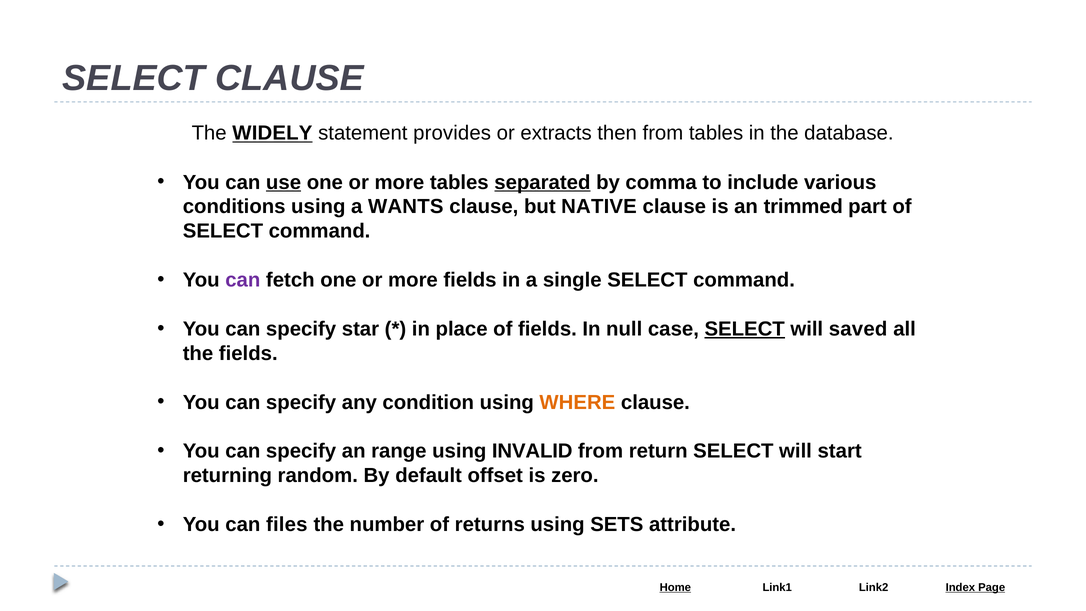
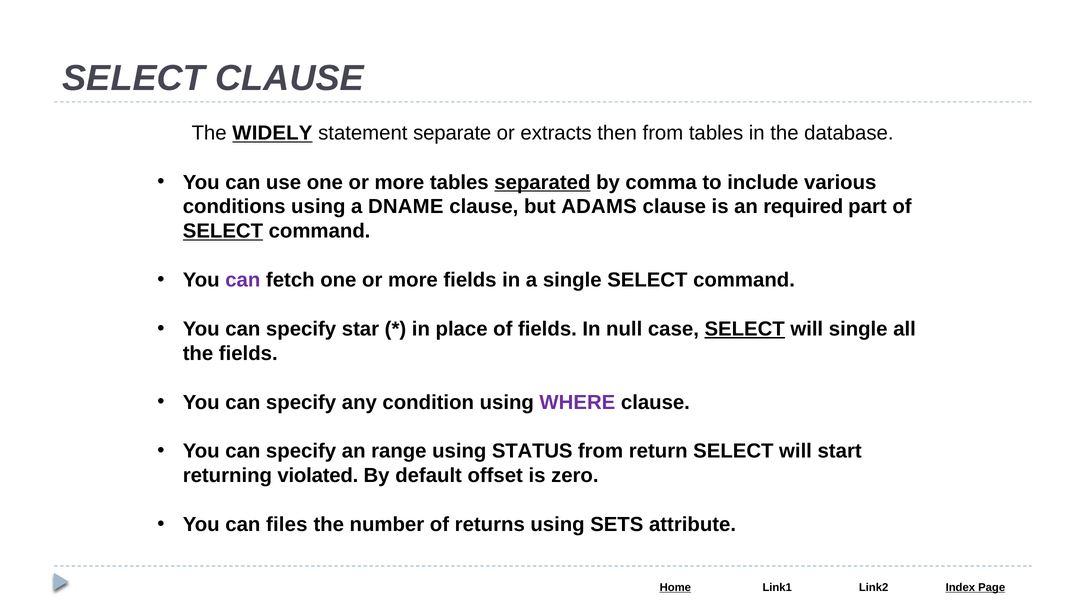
provides: provides -> separate (452, 133)
use underline: present -> none (284, 182)
WANTS: WANTS -> DNAME (406, 207)
NATIVE: NATIVE -> ADAMS (599, 207)
trimmed: trimmed -> required (803, 207)
SELECT underline: none -> present (223, 231)
will saved: saved -> single (858, 329)
WHERE colour: orange -> purple (577, 402)
INVALID: INVALID -> STATUS (532, 451)
random: random -> violated (318, 475)
